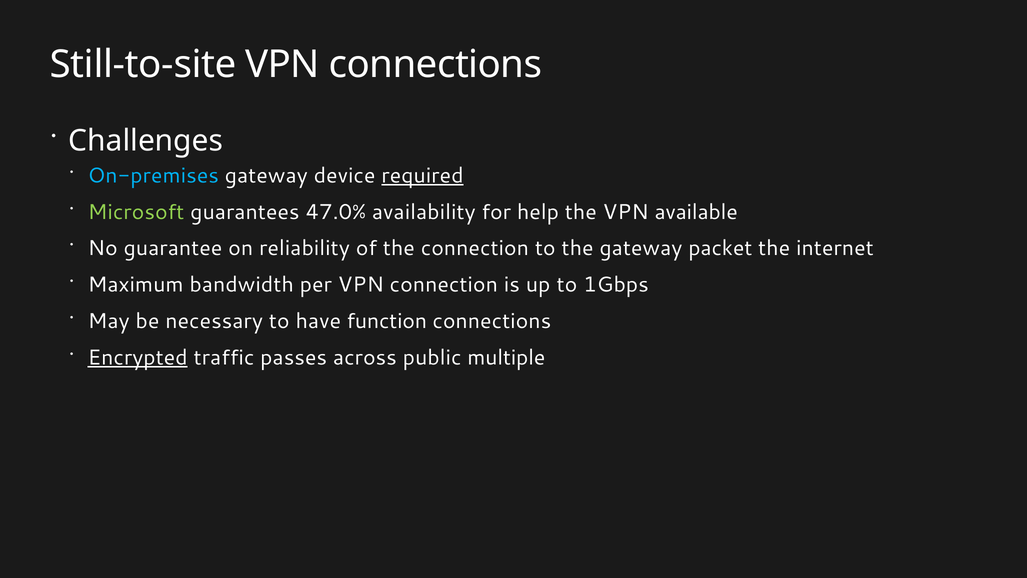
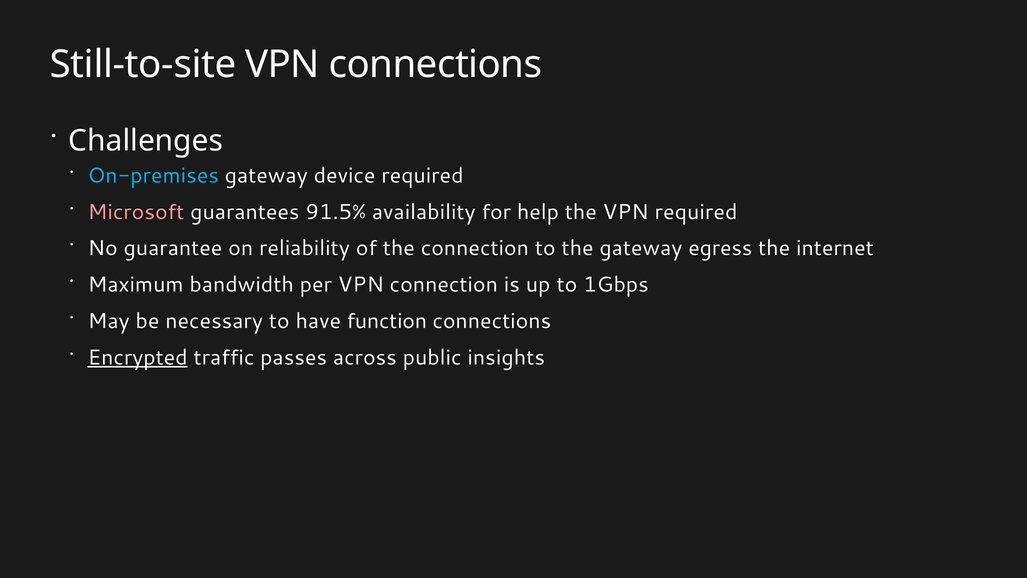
required underline: present -> none (422, 175)
Microsoft colour: light green -> pink (136, 212)
47.0%: 47.0% -> 91.5% (336, 212)
VPN available: available -> required (696, 212)
packet: packet -> egress (720, 248)
multiple: multiple -> insights (506, 357)
